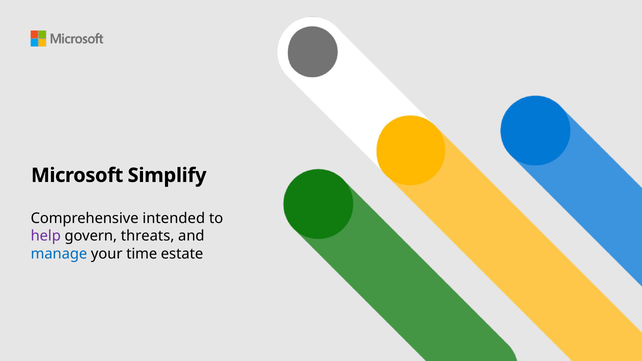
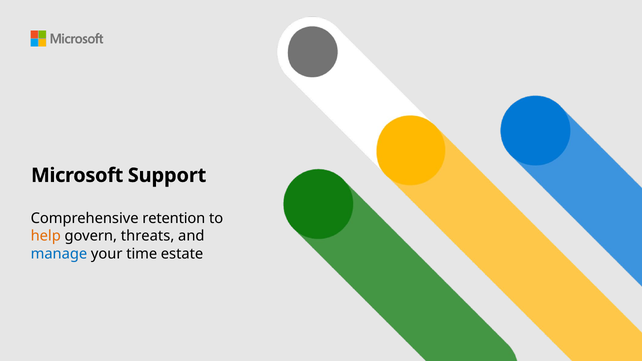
Simplify: Simplify -> Support (167, 175)
intended: intended -> retention (174, 219)
help colour: purple -> orange (46, 236)
